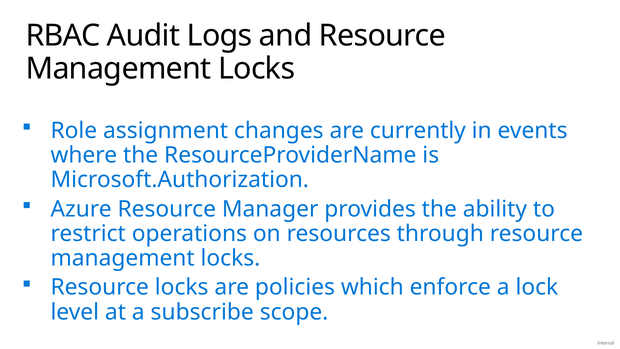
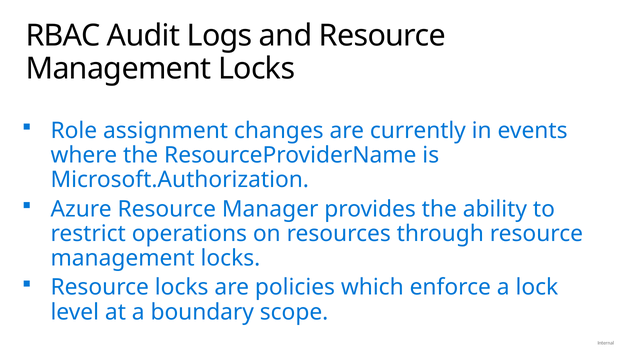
subscribe: subscribe -> boundary (202, 312)
